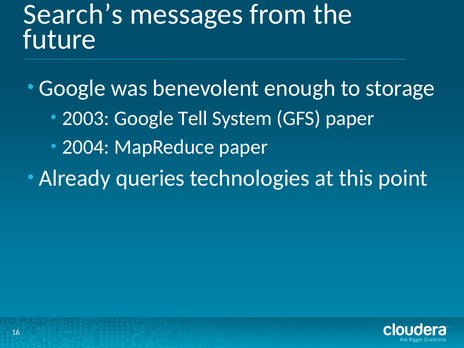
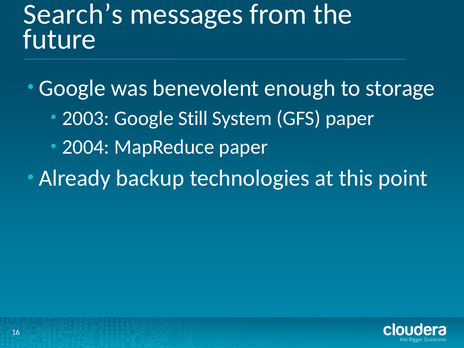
Tell: Tell -> Still (193, 118)
queries: queries -> backup (150, 178)
